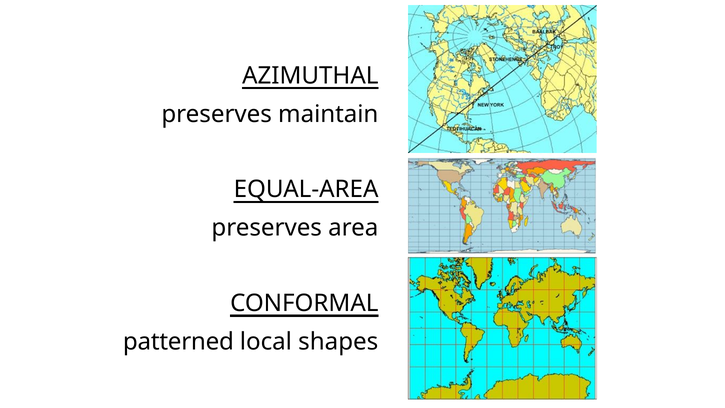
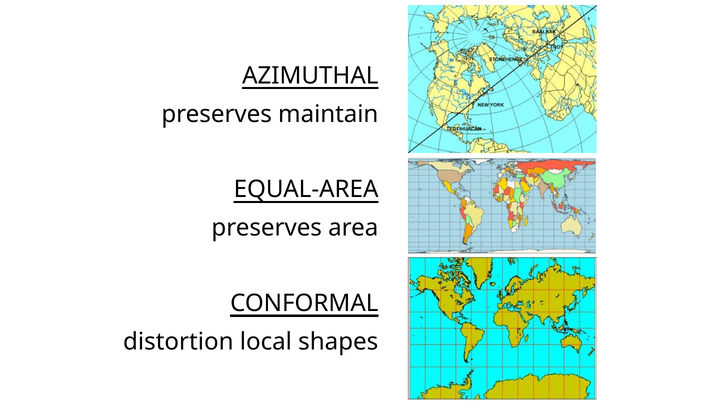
patterned: patterned -> distortion (178, 342)
